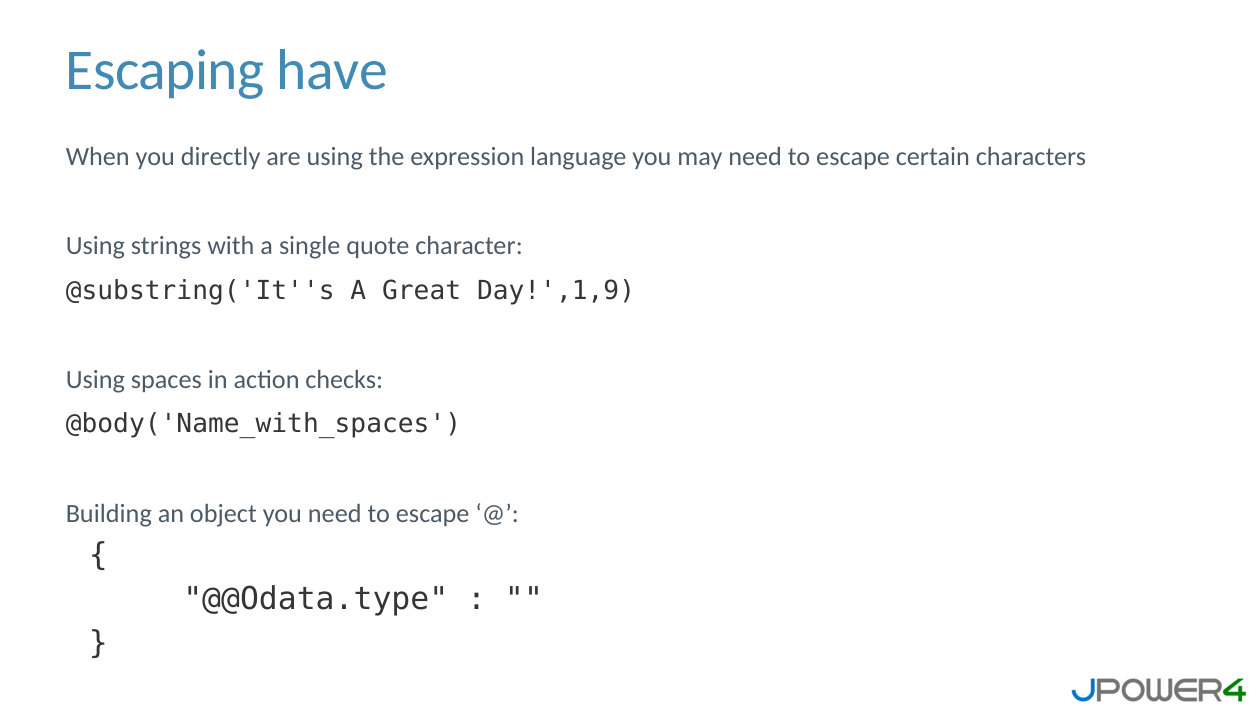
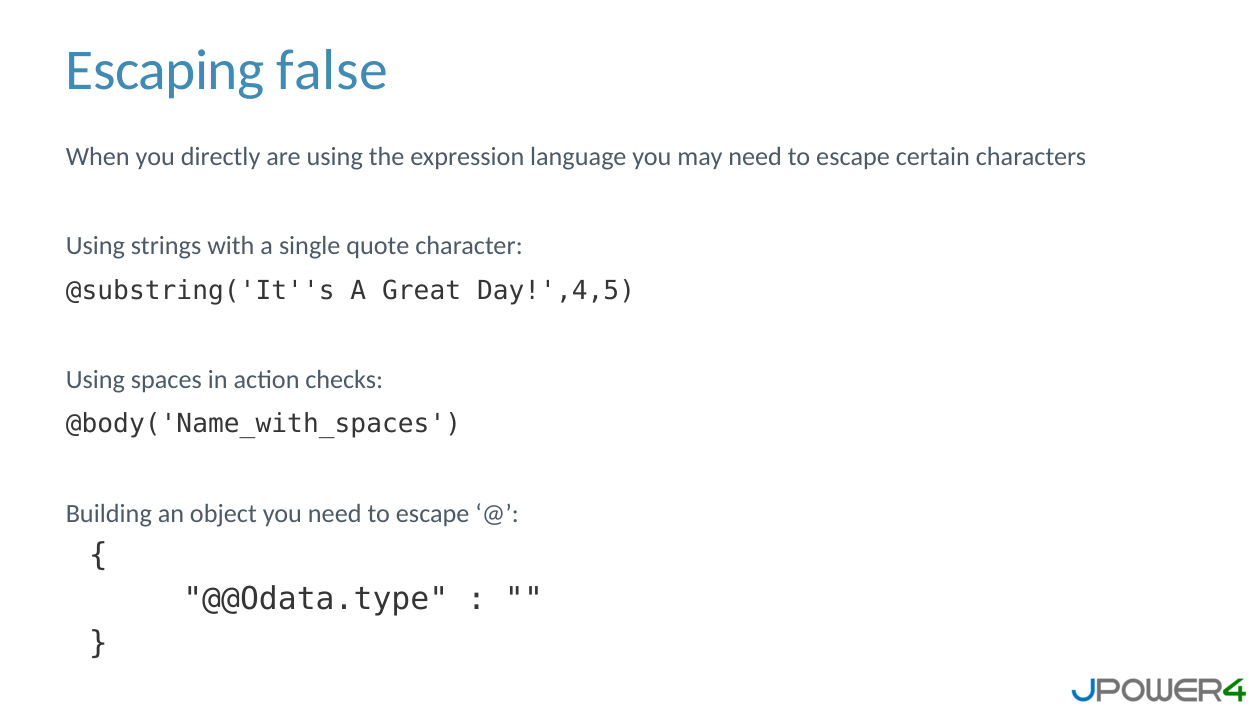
have: have -> false (332, 71)
Day!',1,9: Day!',1,9 -> Day!',4,5 (556, 290)
